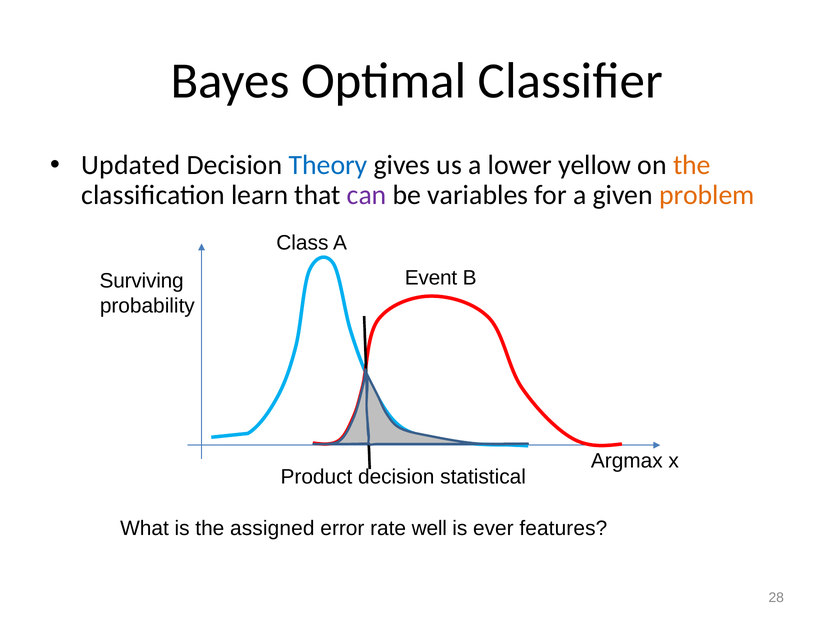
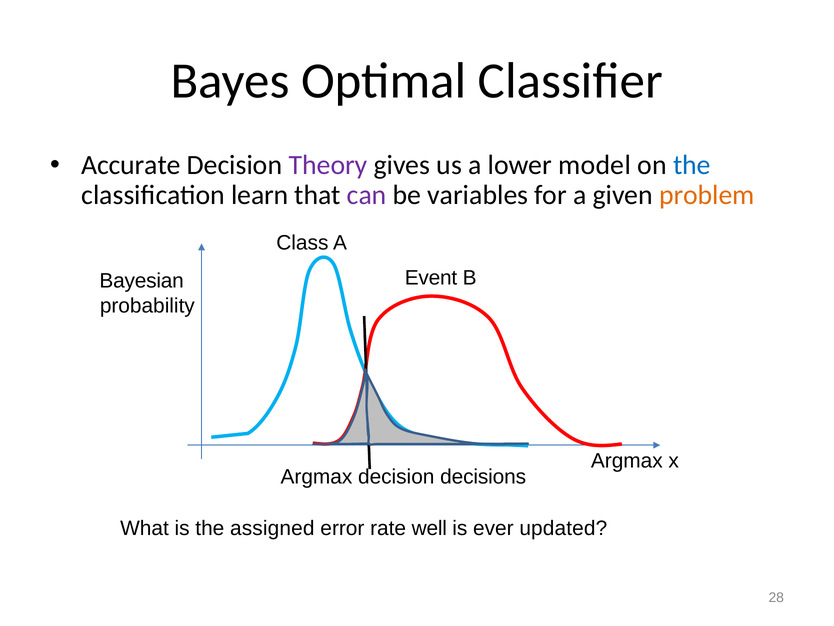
Updated: Updated -> Accurate (131, 165)
Theory colour: blue -> purple (328, 165)
yellow: yellow -> model (595, 165)
the colour: orange -> blue (692, 165)
Surviving: Surviving -> Bayesian (142, 280)
Product: Product -> Argmax (316, 477)
statistical: statistical -> decisions (483, 477)
features: features -> updated (563, 528)
